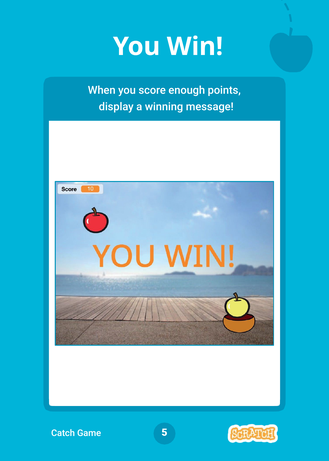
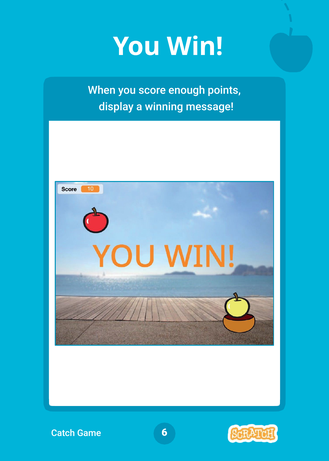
5: 5 -> 6 (164, 432)
